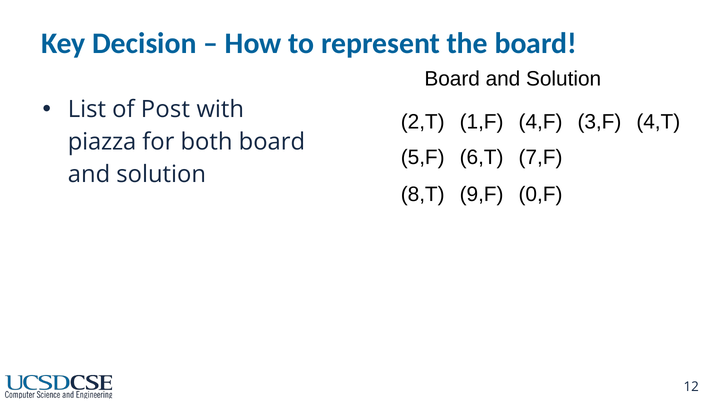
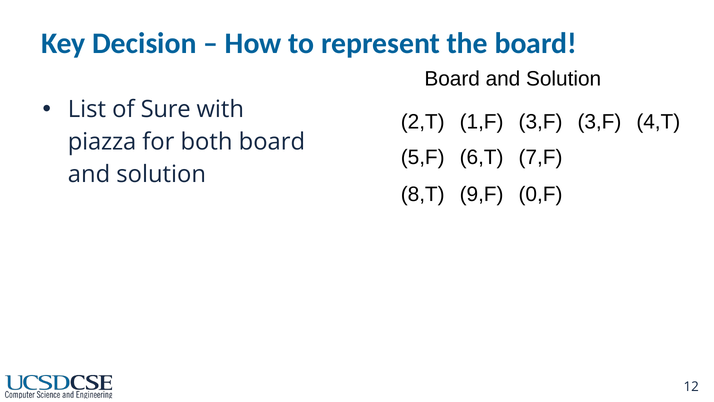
Post: Post -> Sure (166, 109)
1,F 4,F: 4,F -> 3,F (541, 122)
